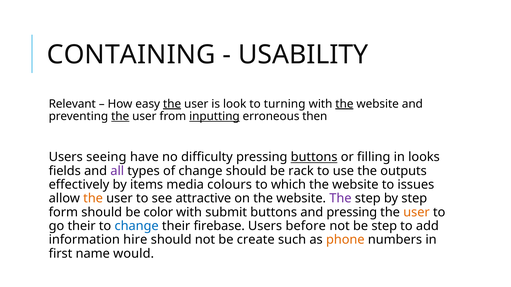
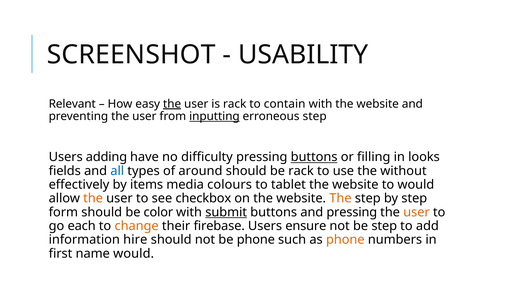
CONTAINING: CONTAINING -> SCREENSHOT (131, 55)
is look: look -> rack (235, 104)
turning: turning -> contain (285, 104)
the underline: present -> none (344, 104)
the underline: present -> none (120, 117)
erroneous then: then -> step (315, 117)
seeing: seeing -> adding (106, 157)
all colour: purple -> blue (117, 171)
of change: change -> around (200, 171)
outputs: outputs -> without (403, 171)
which: which -> tablet (288, 185)
to issues: issues -> would (416, 185)
attractive: attractive -> checkbox (203, 199)
The colour: purple -> orange (340, 199)
submit underline: none -> present (226, 213)
go their: their -> each (82, 226)
change colour: blue -> orange (137, 226)
before: before -> ensure (306, 226)
be create: create -> phone (256, 240)
